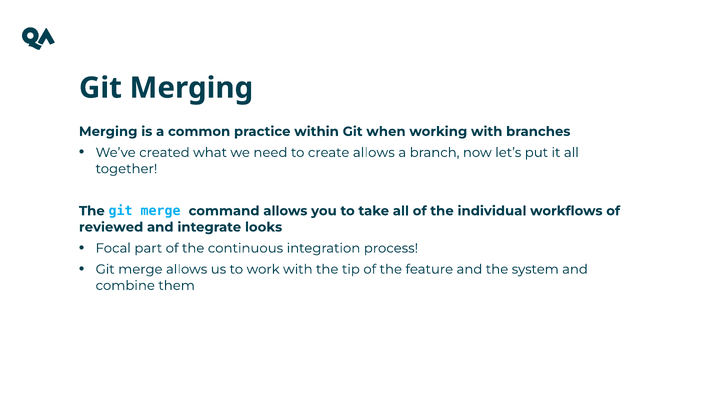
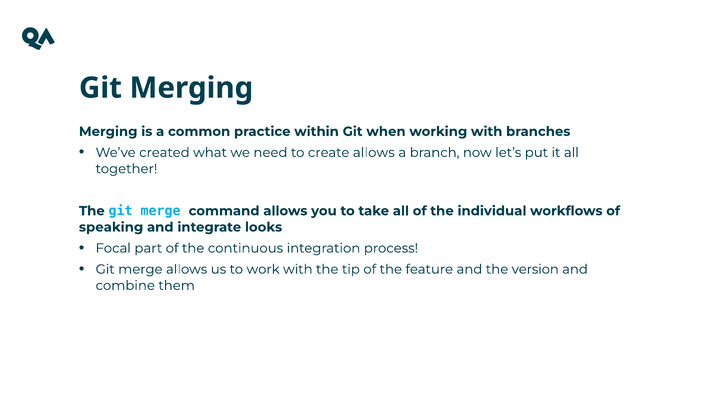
reviewed: reviewed -> speaking (111, 227)
system: system -> version (535, 269)
